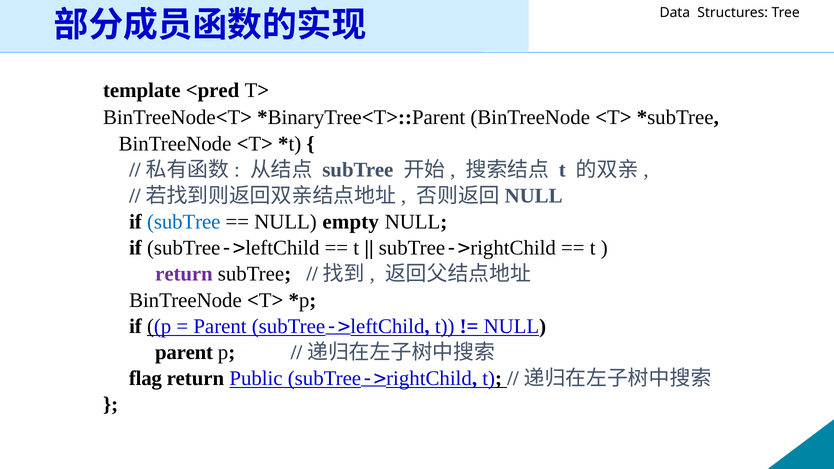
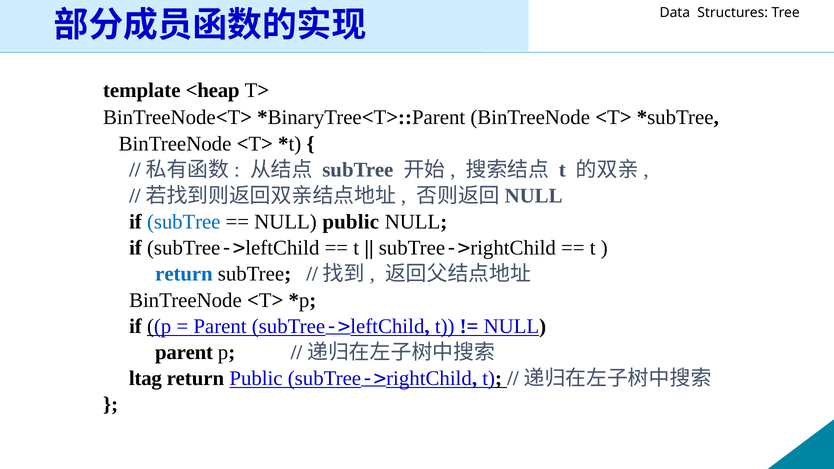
<pred: <pred -> <heap (213, 90)
NULL empty: empty -> public (351, 222)
return colour: purple -> blue (184, 274)
flag: flag -> ltag (145, 378)
